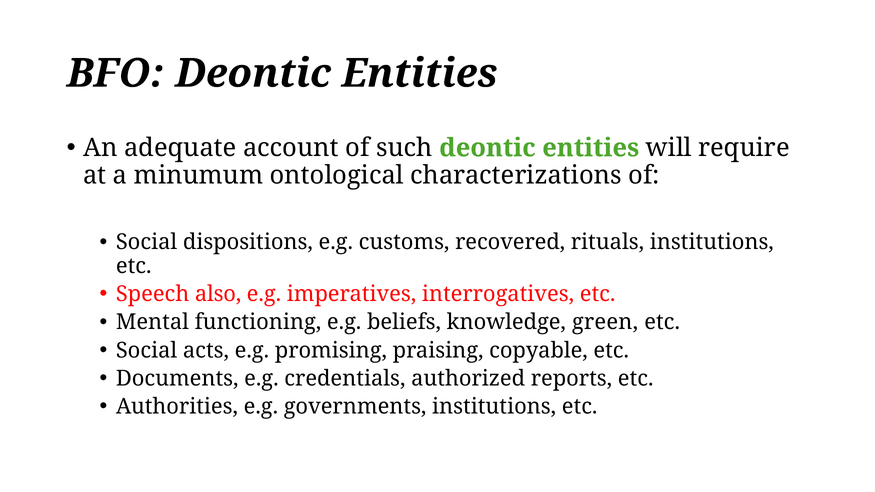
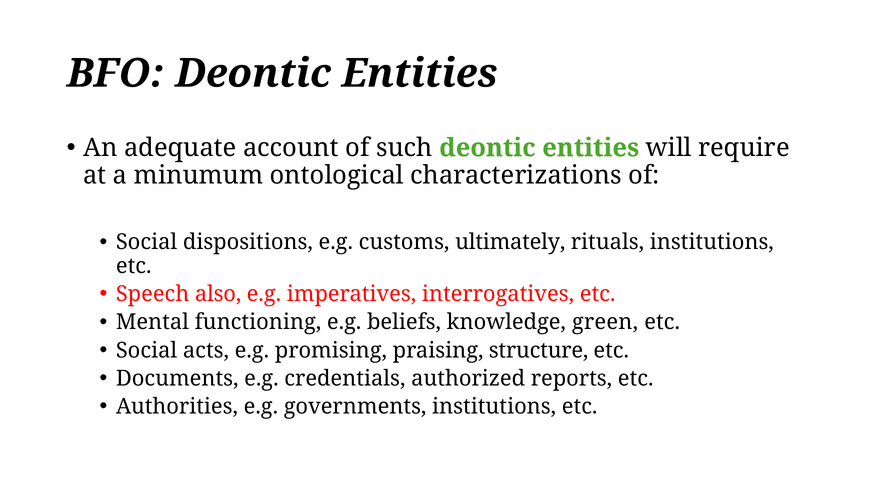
recovered: recovered -> ultimately (510, 242)
copyable: copyable -> structure (539, 350)
